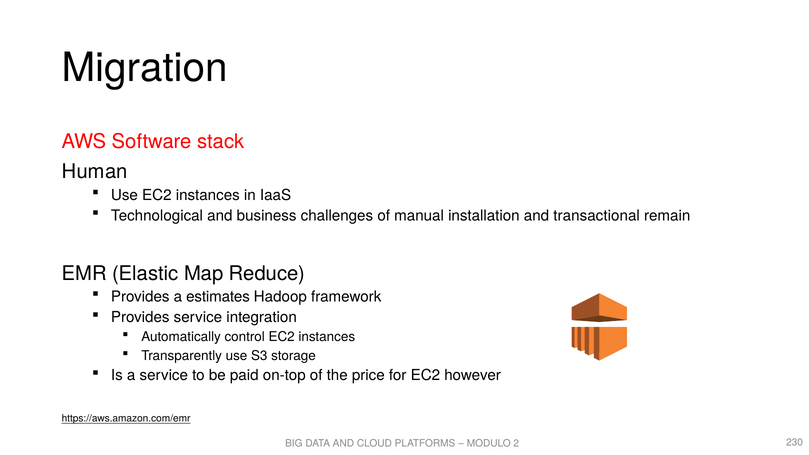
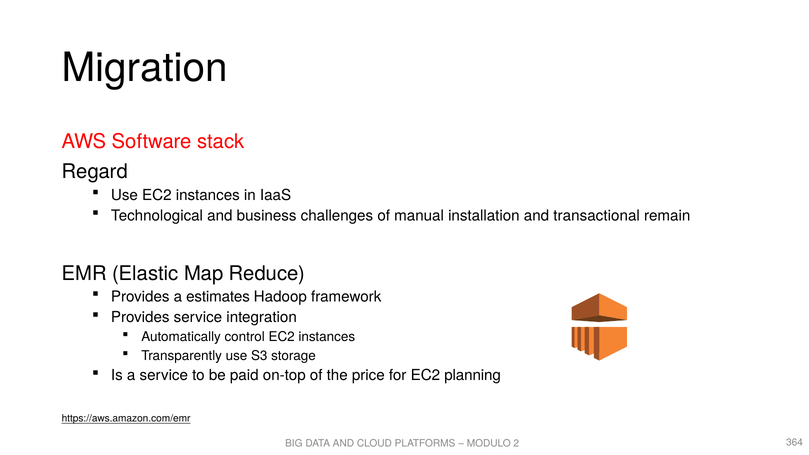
Human: Human -> Regard (95, 172)
however: however -> planning (473, 375)
230: 230 -> 364 (795, 442)
